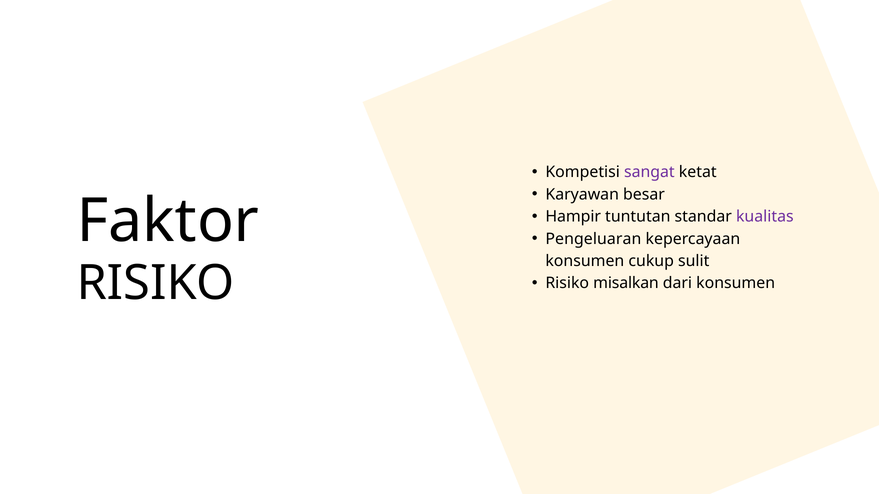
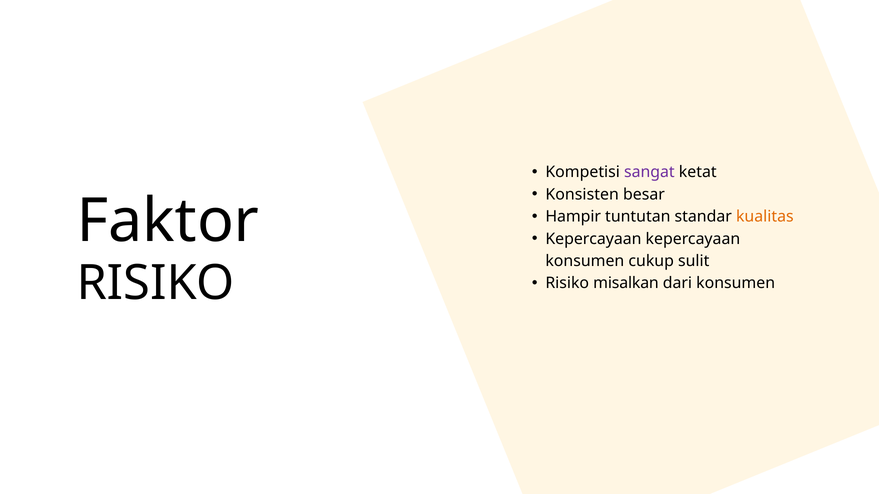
Karyawan: Karyawan -> Konsisten (582, 195)
kualitas colour: purple -> orange (765, 217)
Pengeluaran: Pengeluaran -> Kepercayaan (593, 239)
